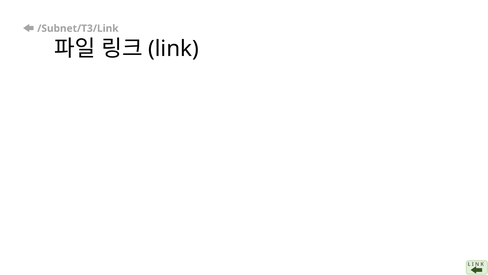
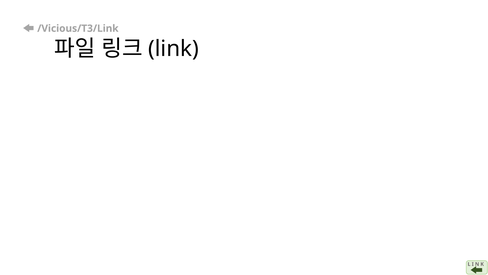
/Subnet/T3/Link: /Subnet/T3/Link -> /Vicious/T3/Link (78, 28)
